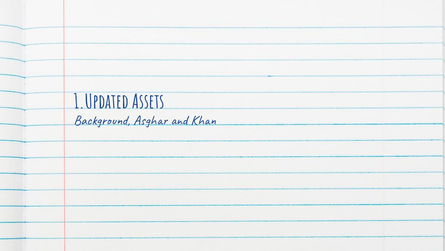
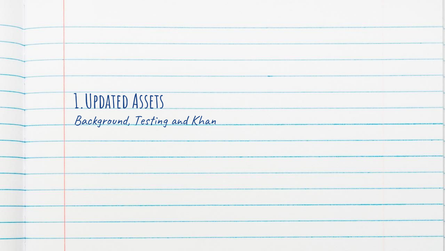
Asghar: Asghar -> Testing (150, 120)
